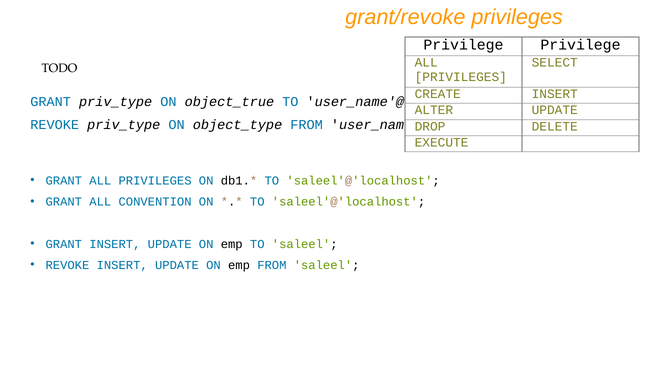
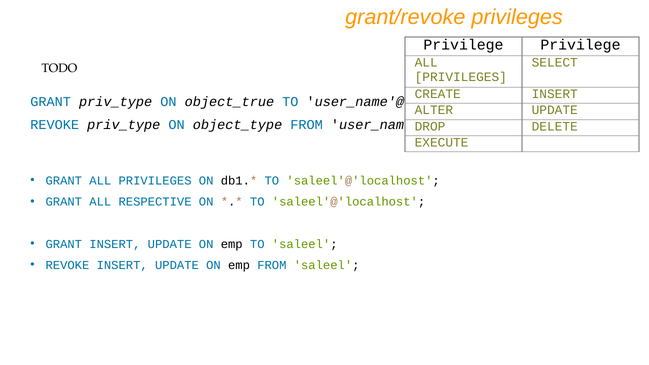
CONVENTION: CONVENTION -> RESPECTIVE (155, 202)
